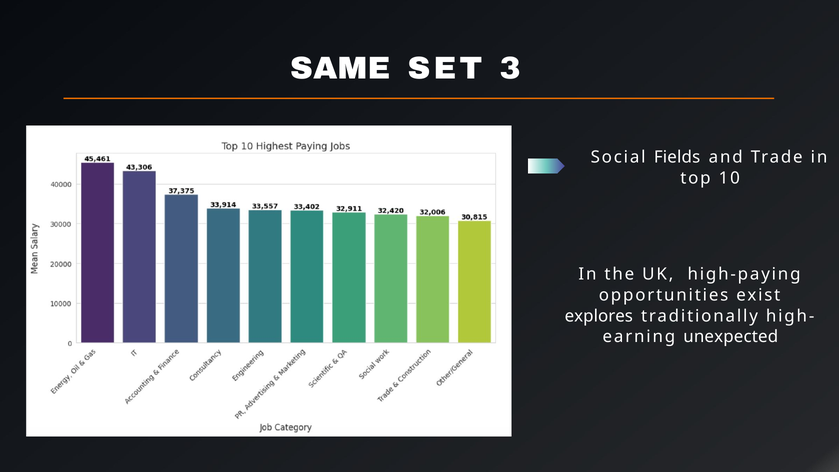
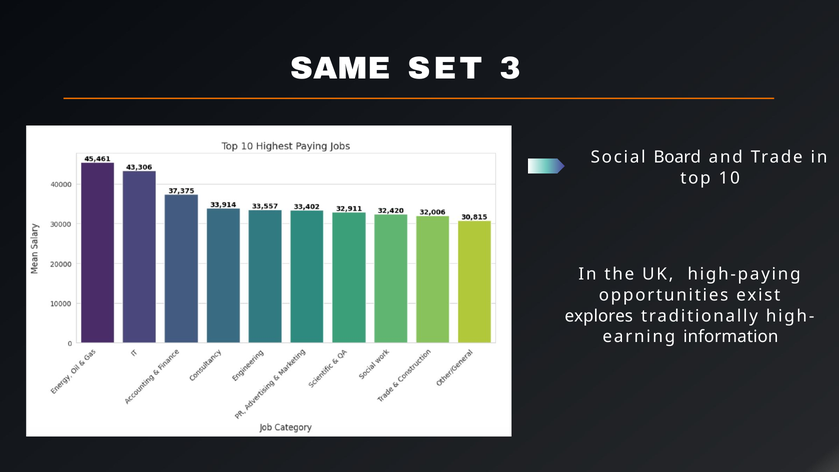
Fields: Fields -> Board (677, 157)
unexpected: unexpected -> information (731, 337)
